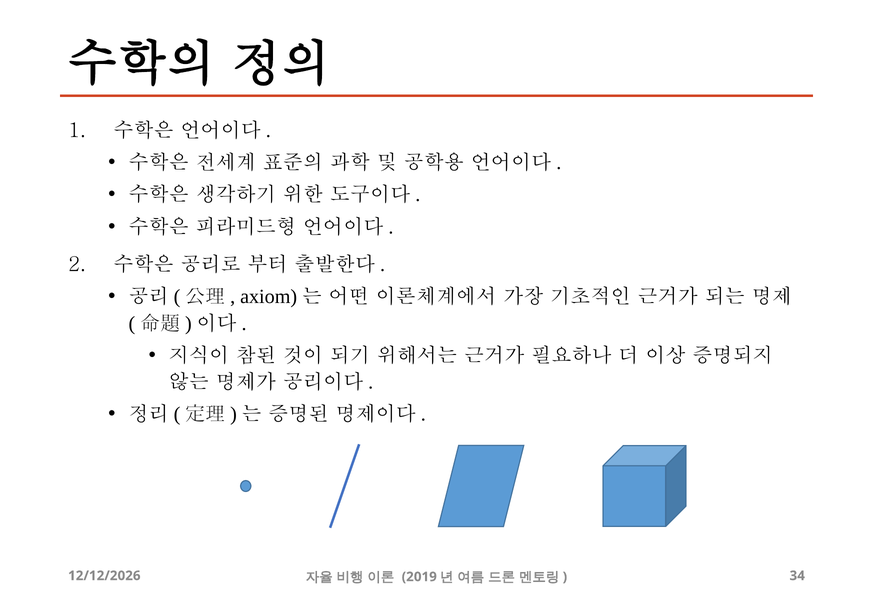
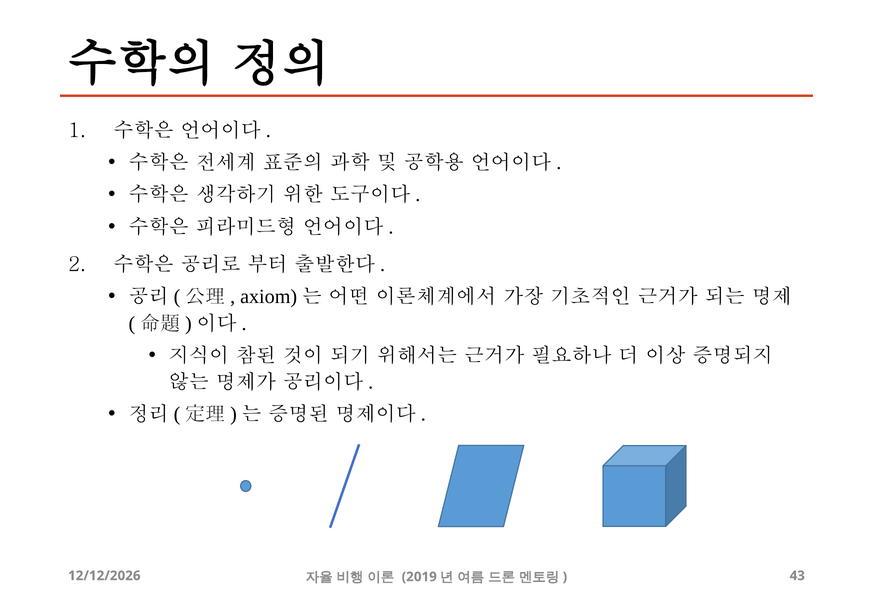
34: 34 -> 43 (797, 576)
